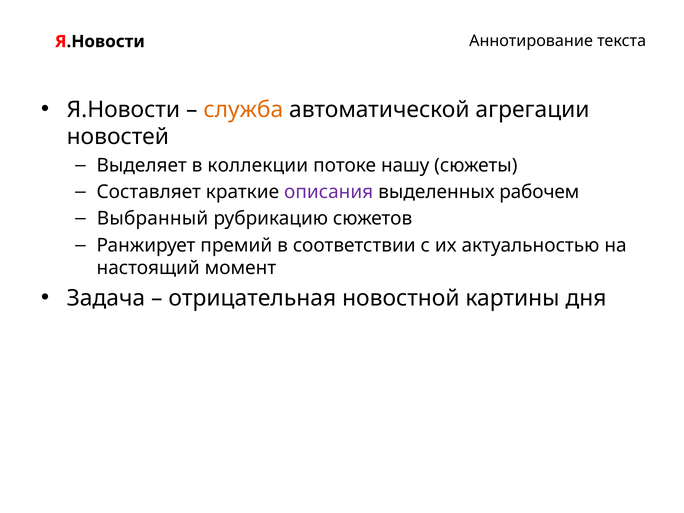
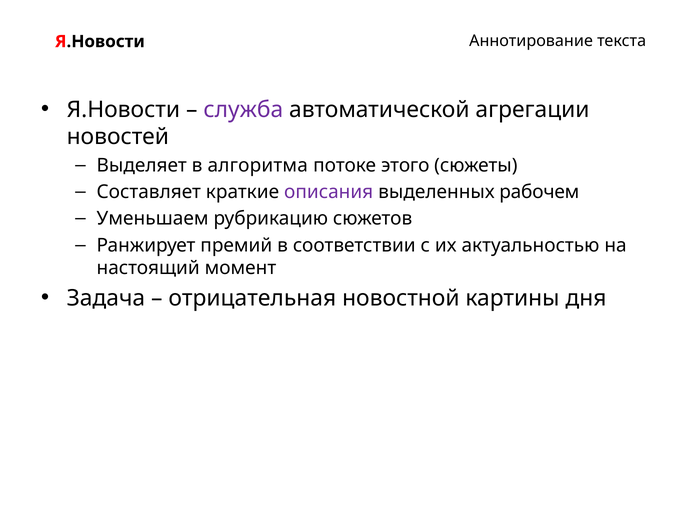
служба colour: orange -> purple (243, 110)
коллекции: коллекции -> алгоритма (258, 166)
нашу: нашу -> этого (405, 166)
Выбранный: Выбранный -> Уменьшаем (153, 219)
